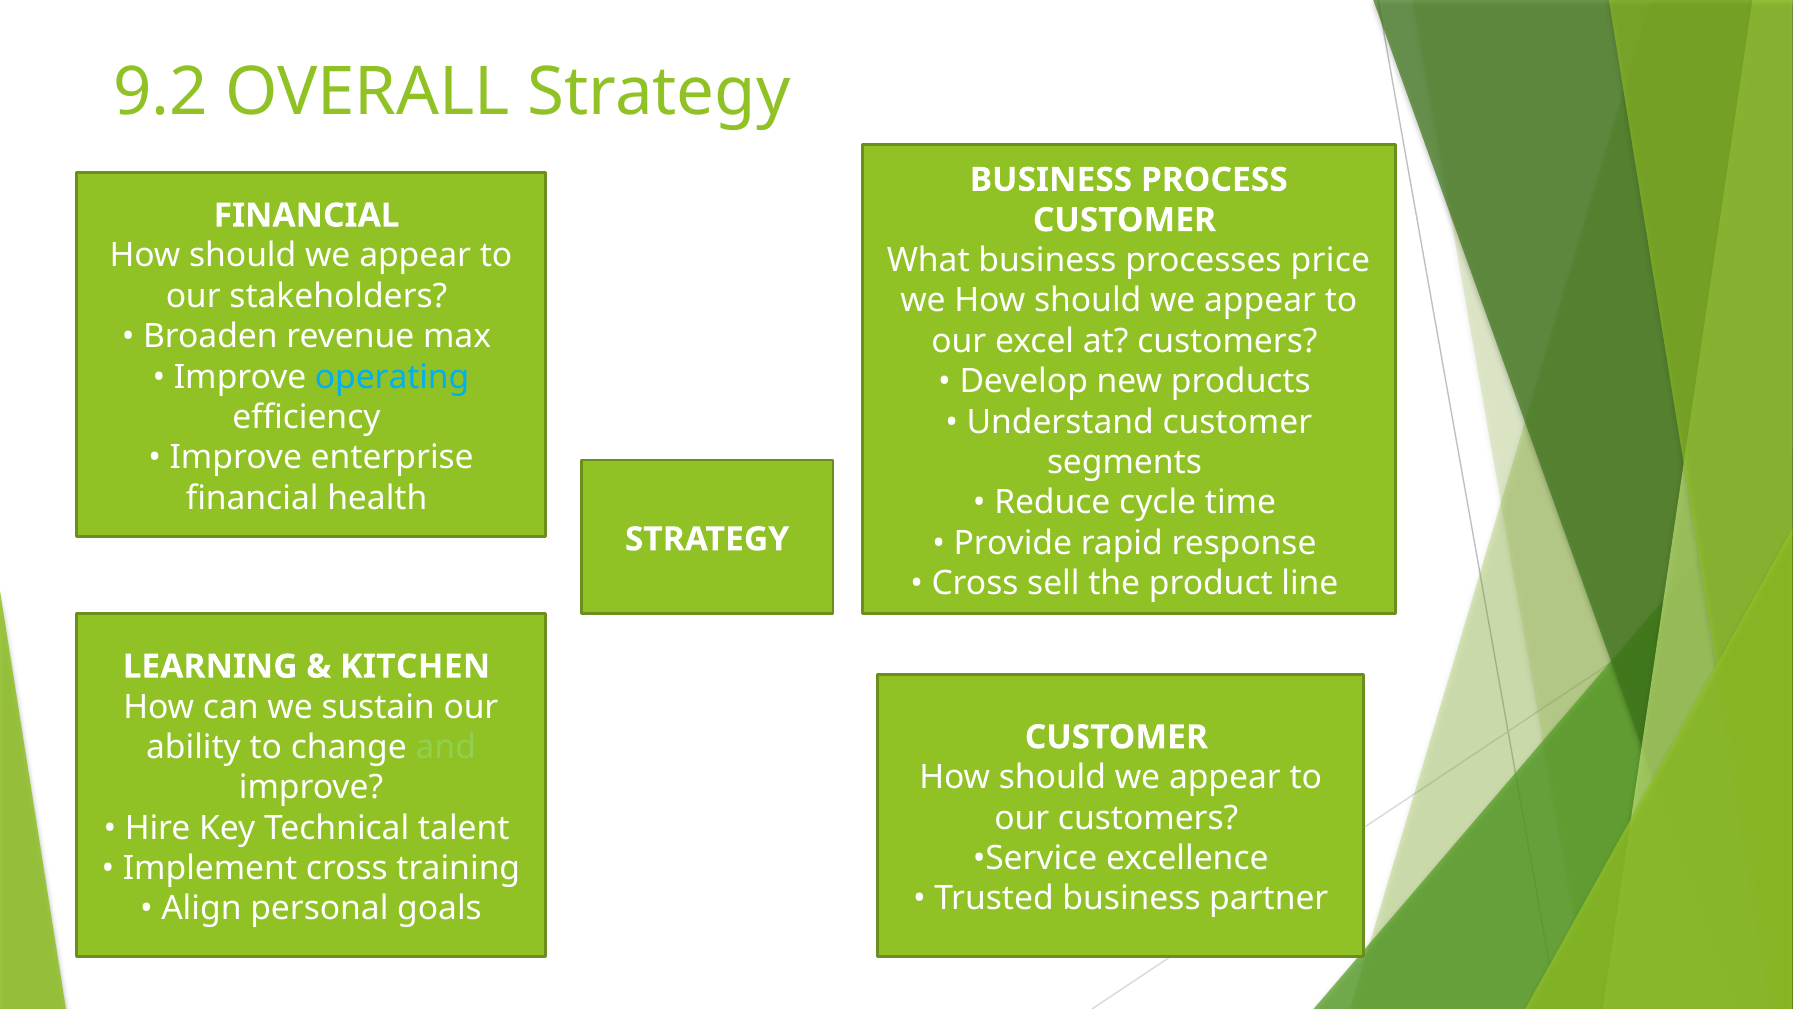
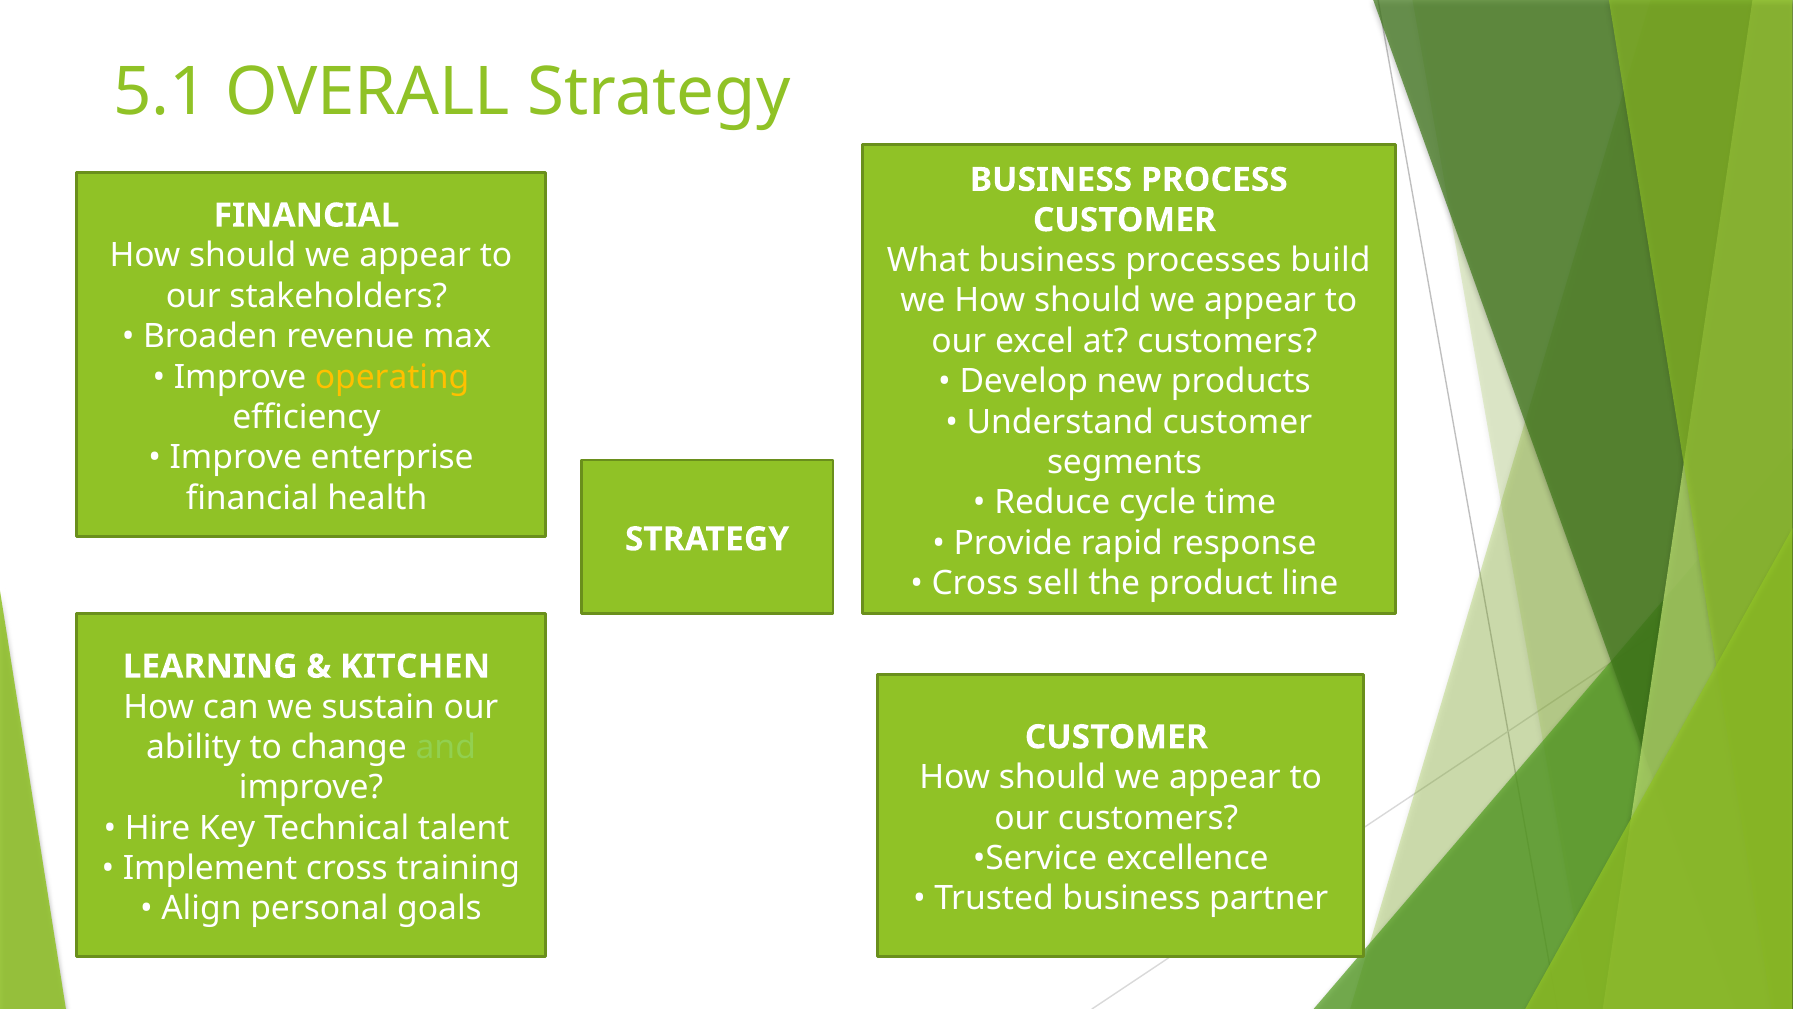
9.2: 9.2 -> 5.1 (161, 92)
price: price -> build (1330, 260)
operating colour: light blue -> yellow (392, 377)
